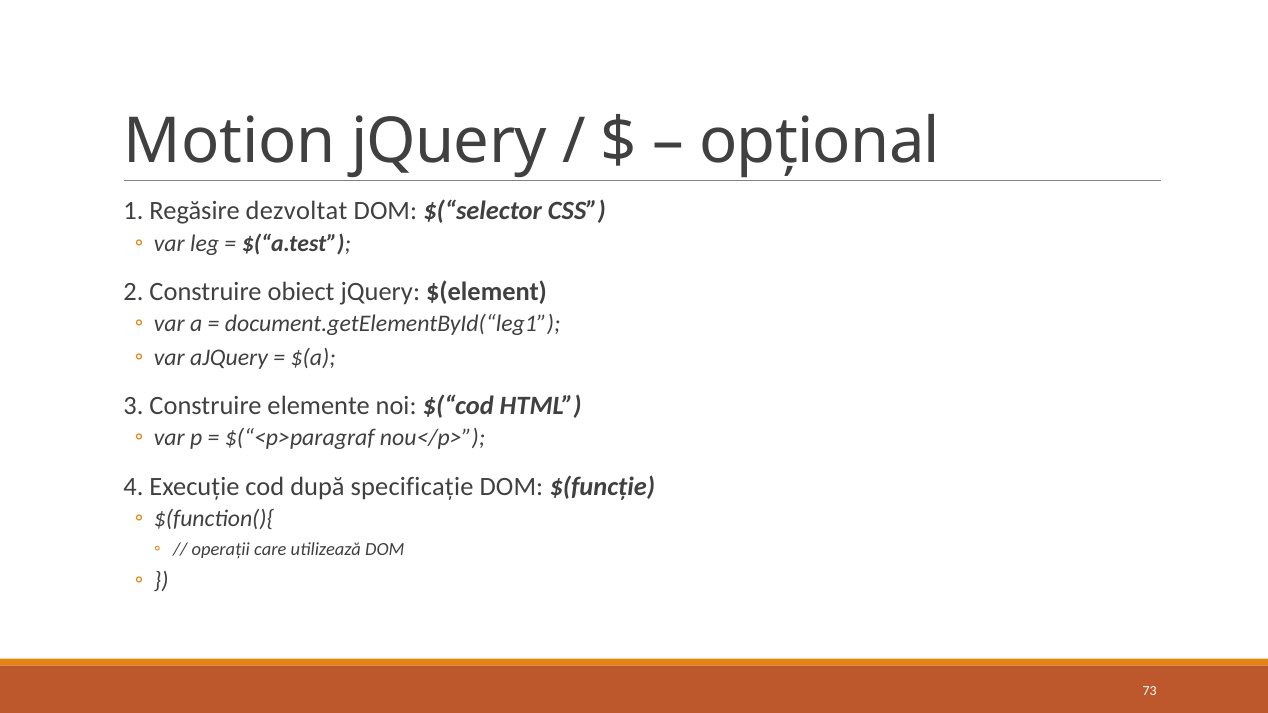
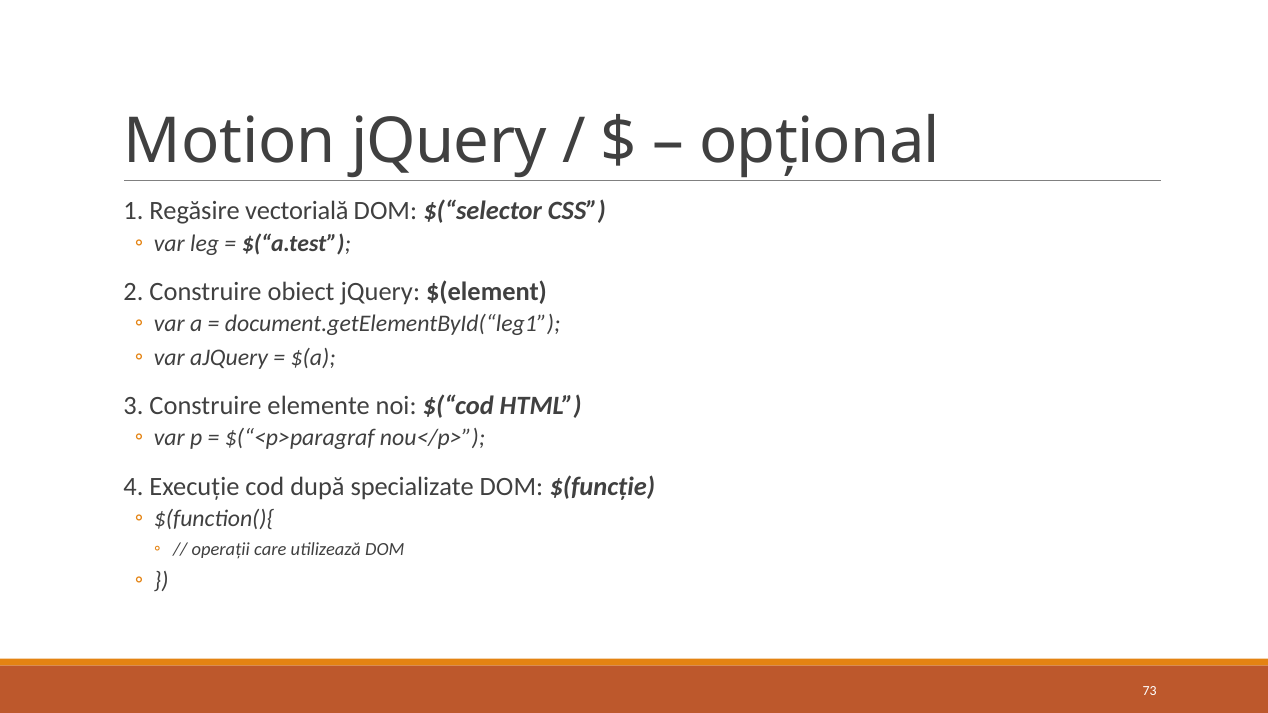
dezvoltat: dezvoltat -> vectorială (297, 211)
specificație: specificație -> specializate (412, 486)
